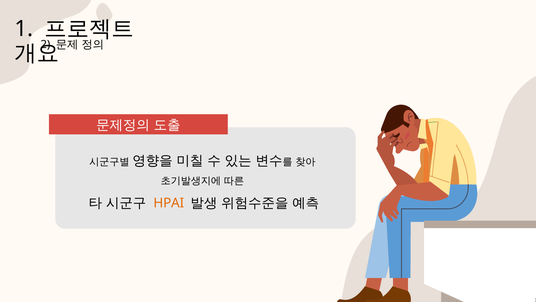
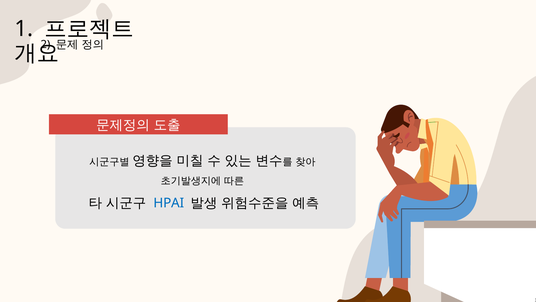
HPAI colour: orange -> blue (169, 203)
